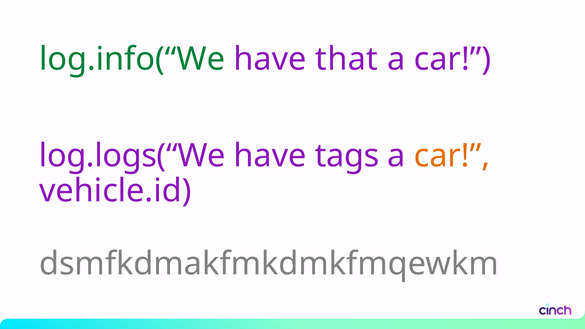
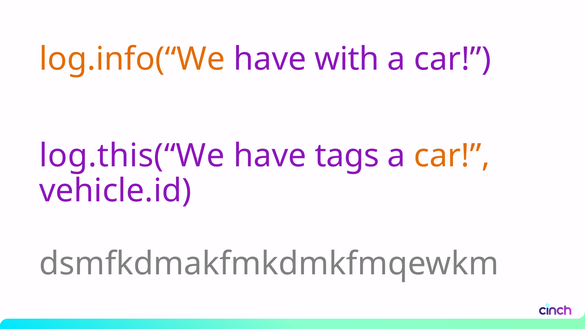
log.info(“We colour: green -> orange (132, 59)
that: that -> with (347, 59)
log.logs(“We: log.logs(“We -> log.this(“We (132, 156)
